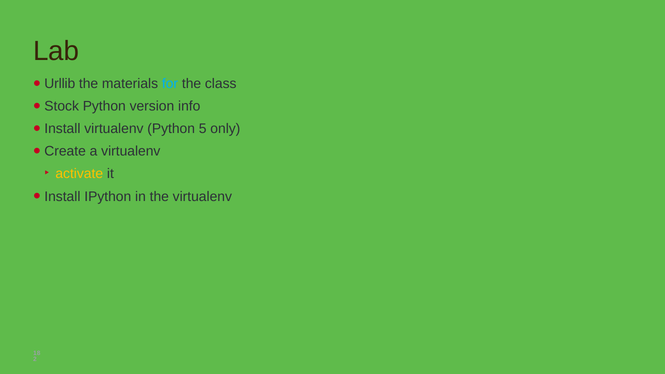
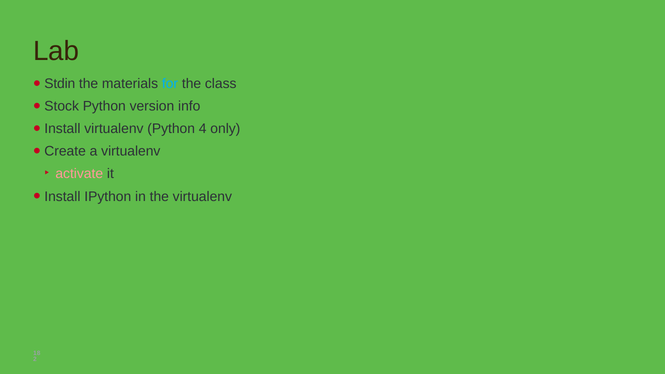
Urllib: Urllib -> Stdin (60, 84)
5: 5 -> 4 (203, 129)
activate colour: yellow -> pink (79, 174)
